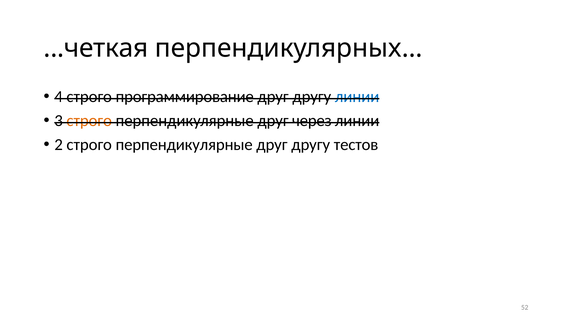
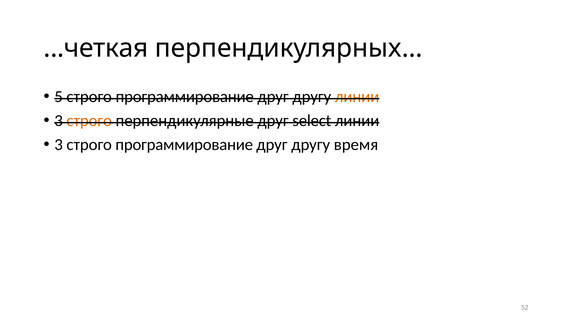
4: 4 -> 5 (59, 97)
линии colour: blue -> orange (357, 97)
через: через -> select (312, 121)
2: 2 -> 3 (59, 145)
перпендикулярные: перпендикулярные -> программирование (184, 145)
тестов: тестов -> время (356, 145)
